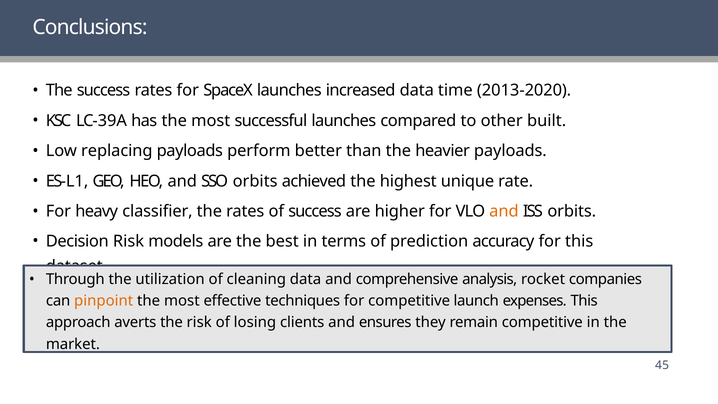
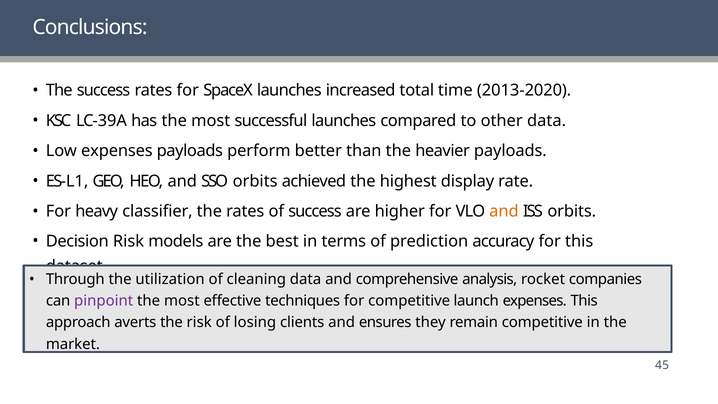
increased data: data -> total (417, 90)
other built: built -> data (547, 121)
Low replacing: replacing -> expenses (117, 151)
unique: unique -> display (468, 181)
pinpoint colour: orange -> purple (104, 301)
